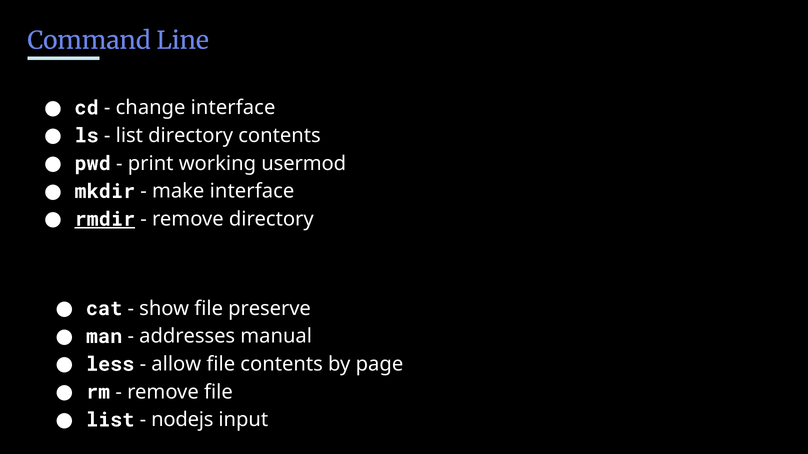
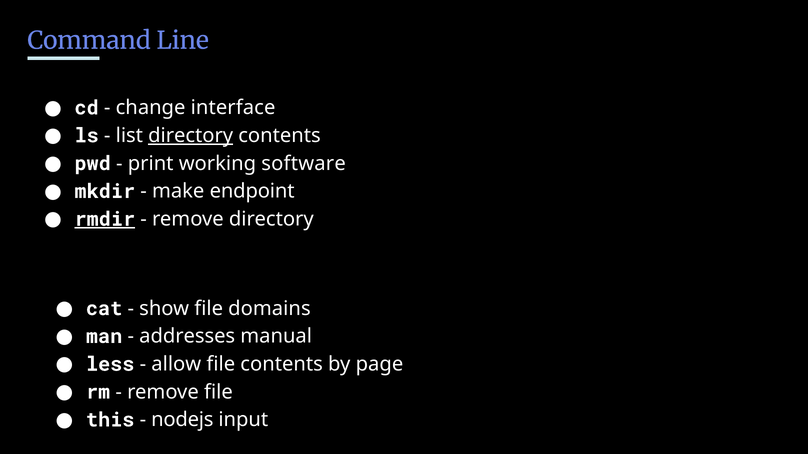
directory underline: none -> present (191, 136)
usermod: usermod -> software (304, 164)
make interface: interface -> endpoint (252, 191)
preserve: preserve -> domains (269, 309)
list: list -> this (110, 420)
